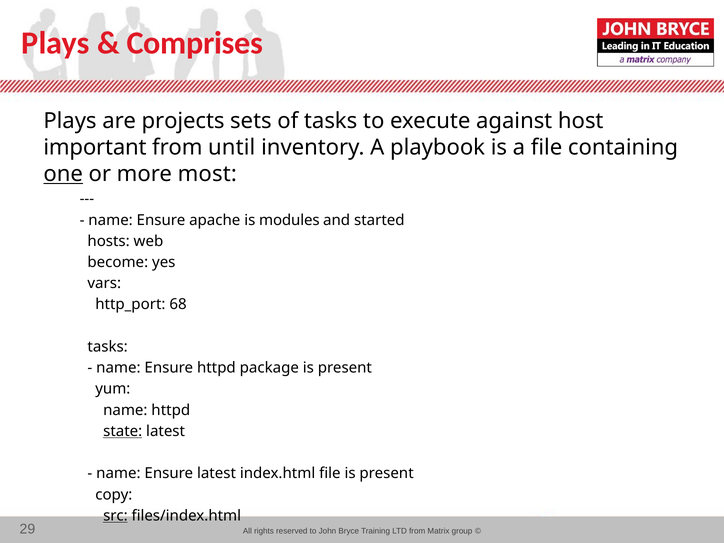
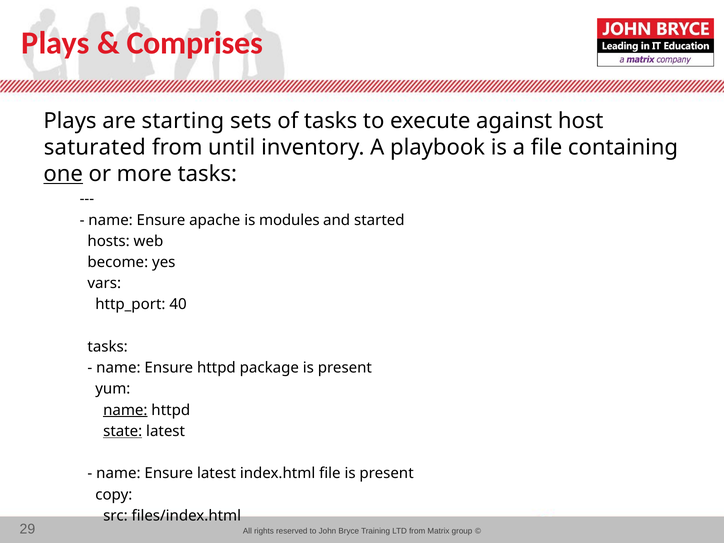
projects: projects -> starting (183, 121)
important: important -> saturated (95, 148)
more most: most -> tasks (207, 174)
68: 68 -> 40 (178, 305)
name underline: none -> present (125, 410)
src underline: present -> none (115, 516)
